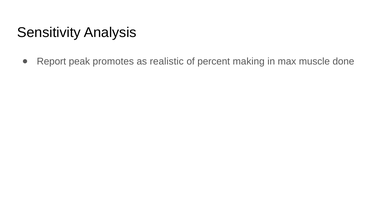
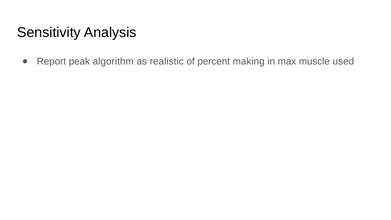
promotes: promotes -> algorithm (113, 61)
done: done -> used (343, 61)
